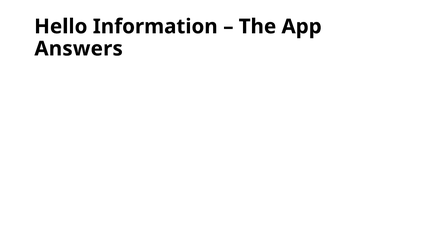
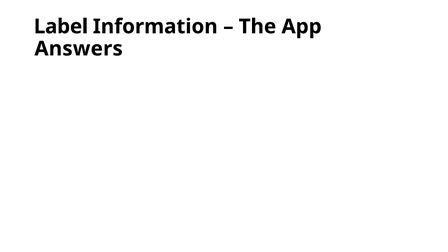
Hello: Hello -> Label (61, 27)
